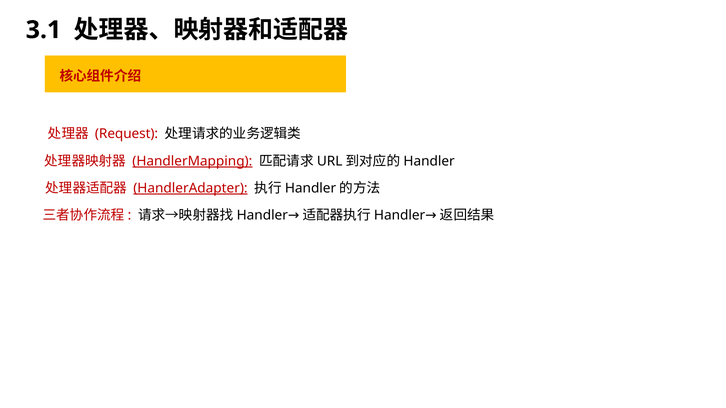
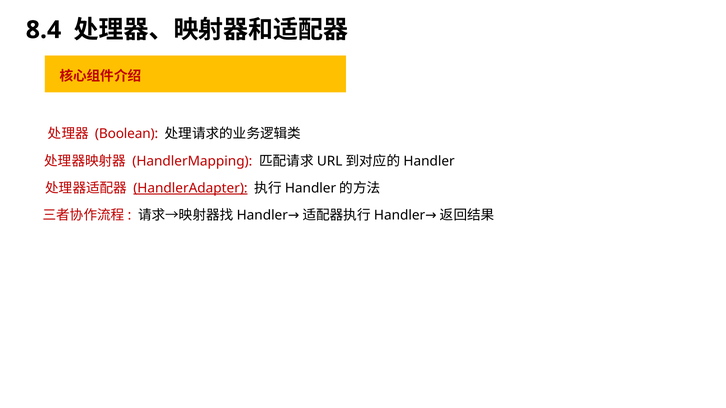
3.1: 3.1 -> 8.4 (43, 30)
Request: Request -> Boolean (127, 134)
HandlerMapping underline: present -> none (192, 161)
